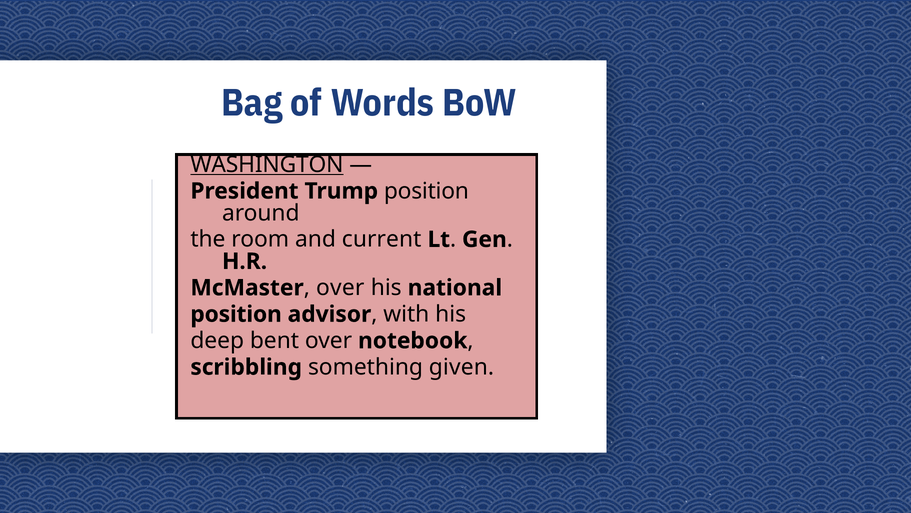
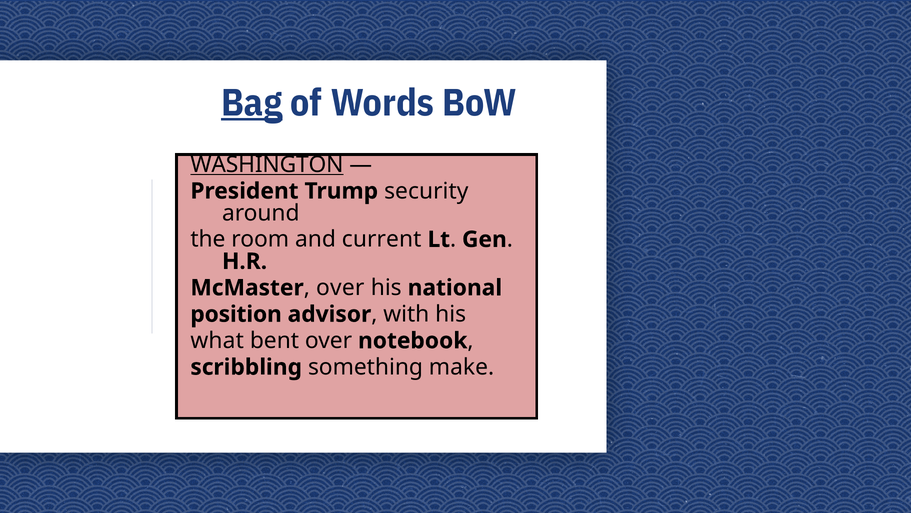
Bag underline: none -> present (252, 103)
Trump position: position -> security (426, 191)
deep: deep -> what (217, 340)
given: given -> make (462, 367)
